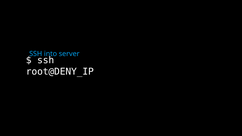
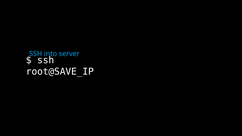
root@DENY_IP: root@DENY_IP -> root@SAVE_IP (60, 72)
